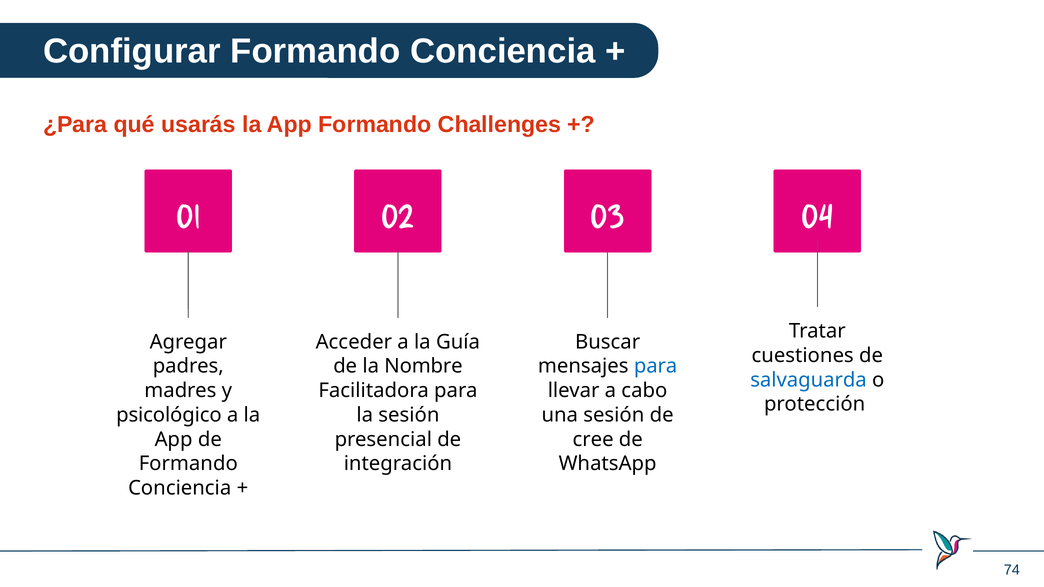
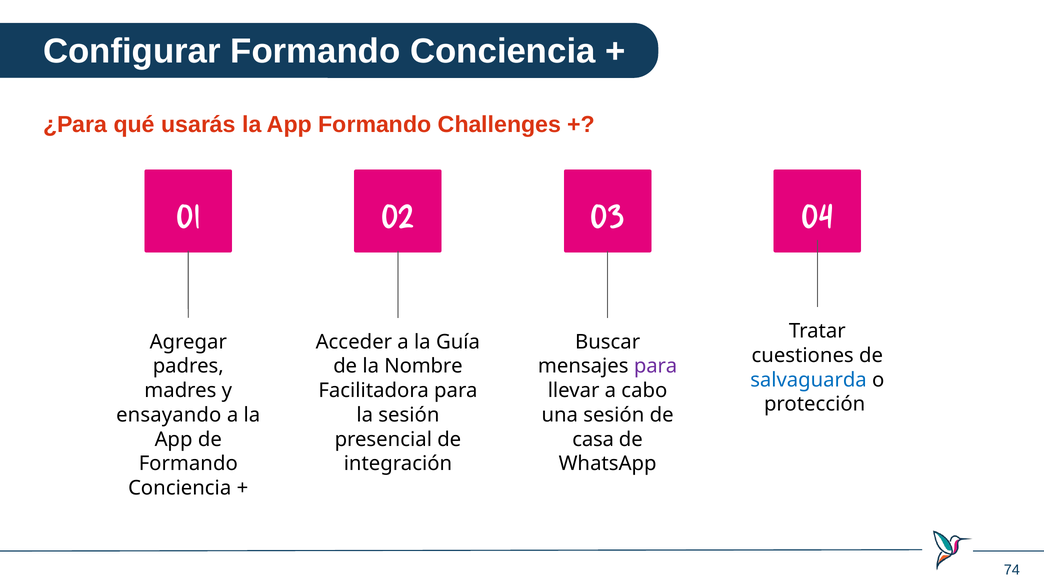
para colour: blue -> purple (656, 366)
psicológico: psicológico -> ensayando (169, 415)
cree: cree -> casa (593, 440)
